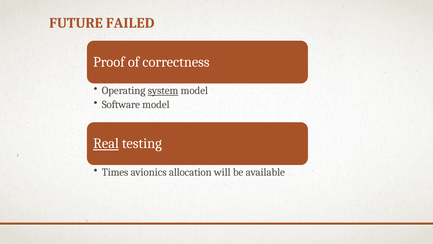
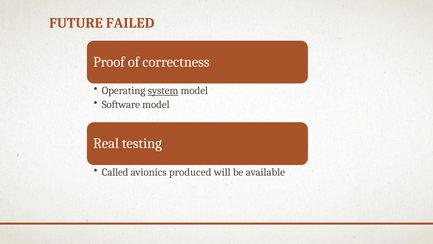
Real underline: present -> none (106, 143)
Times: Times -> Called (115, 172)
allocation: allocation -> produced (190, 172)
